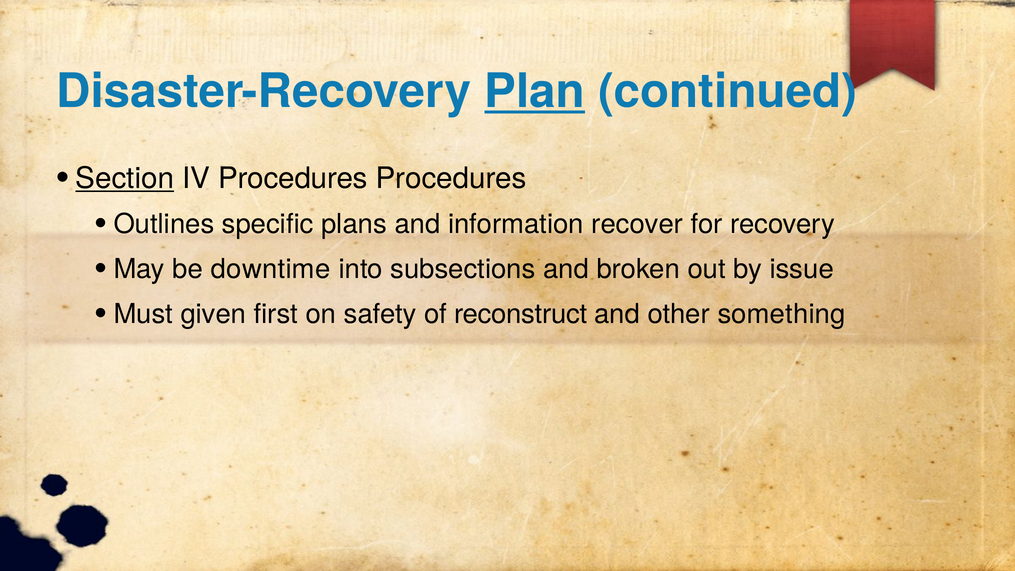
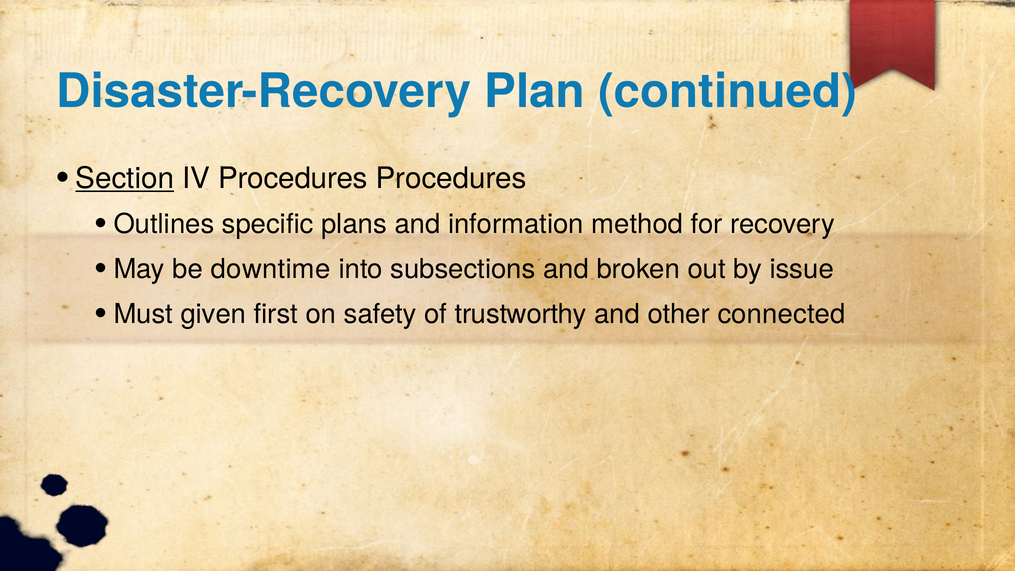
Plan underline: present -> none (535, 92)
recover: recover -> method (637, 224)
reconstruct: reconstruct -> trustworthy (521, 314)
something: something -> connected (782, 314)
